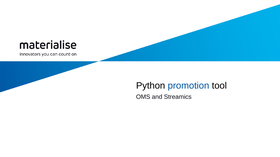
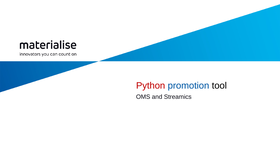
Python colour: black -> red (151, 86)
